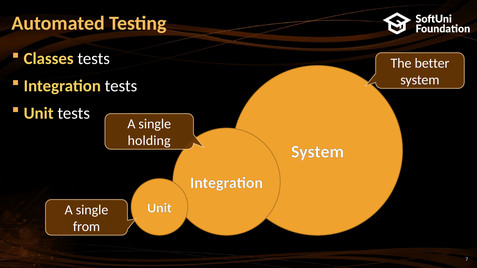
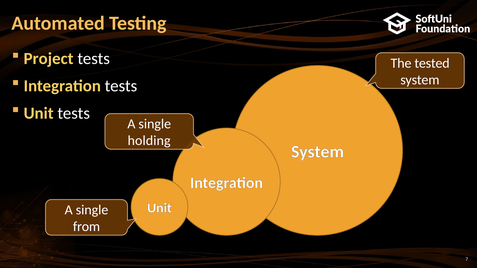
Classes: Classes -> Project (49, 59)
better: better -> tested (432, 63)
